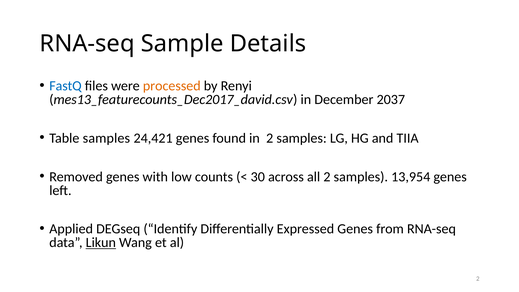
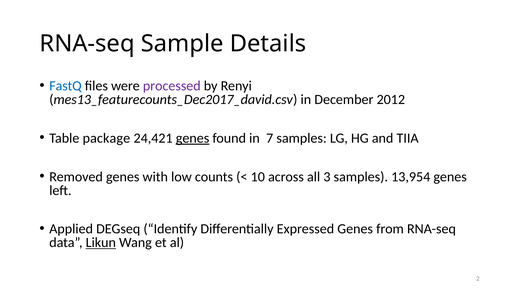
processed colour: orange -> purple (172, 86)
2037: 2037 -> 2012 (391, 100)
Table samples: samples -> package (106, 138)
genes underline: none -> present (193, 138)
in 2: 2 -> 7 (270, 138)
30: 30 -> 10 (258, 177)
all 2: 2 -> 3 (327, 177)
